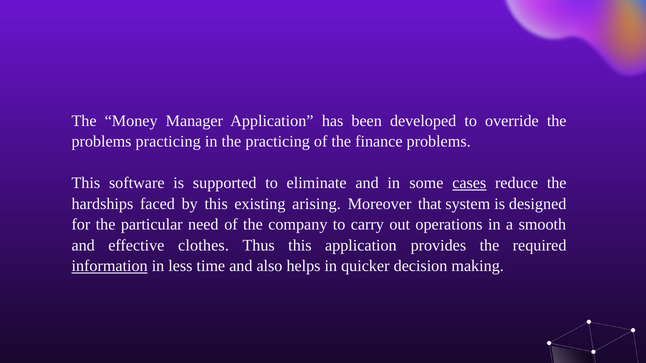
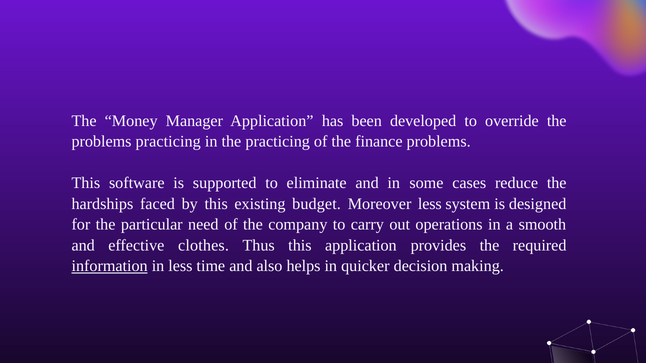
cases underline: present -> none (469, 183)
arising: arising -> budget (317, 204)
Moreover that: that -> less (430, 204)
